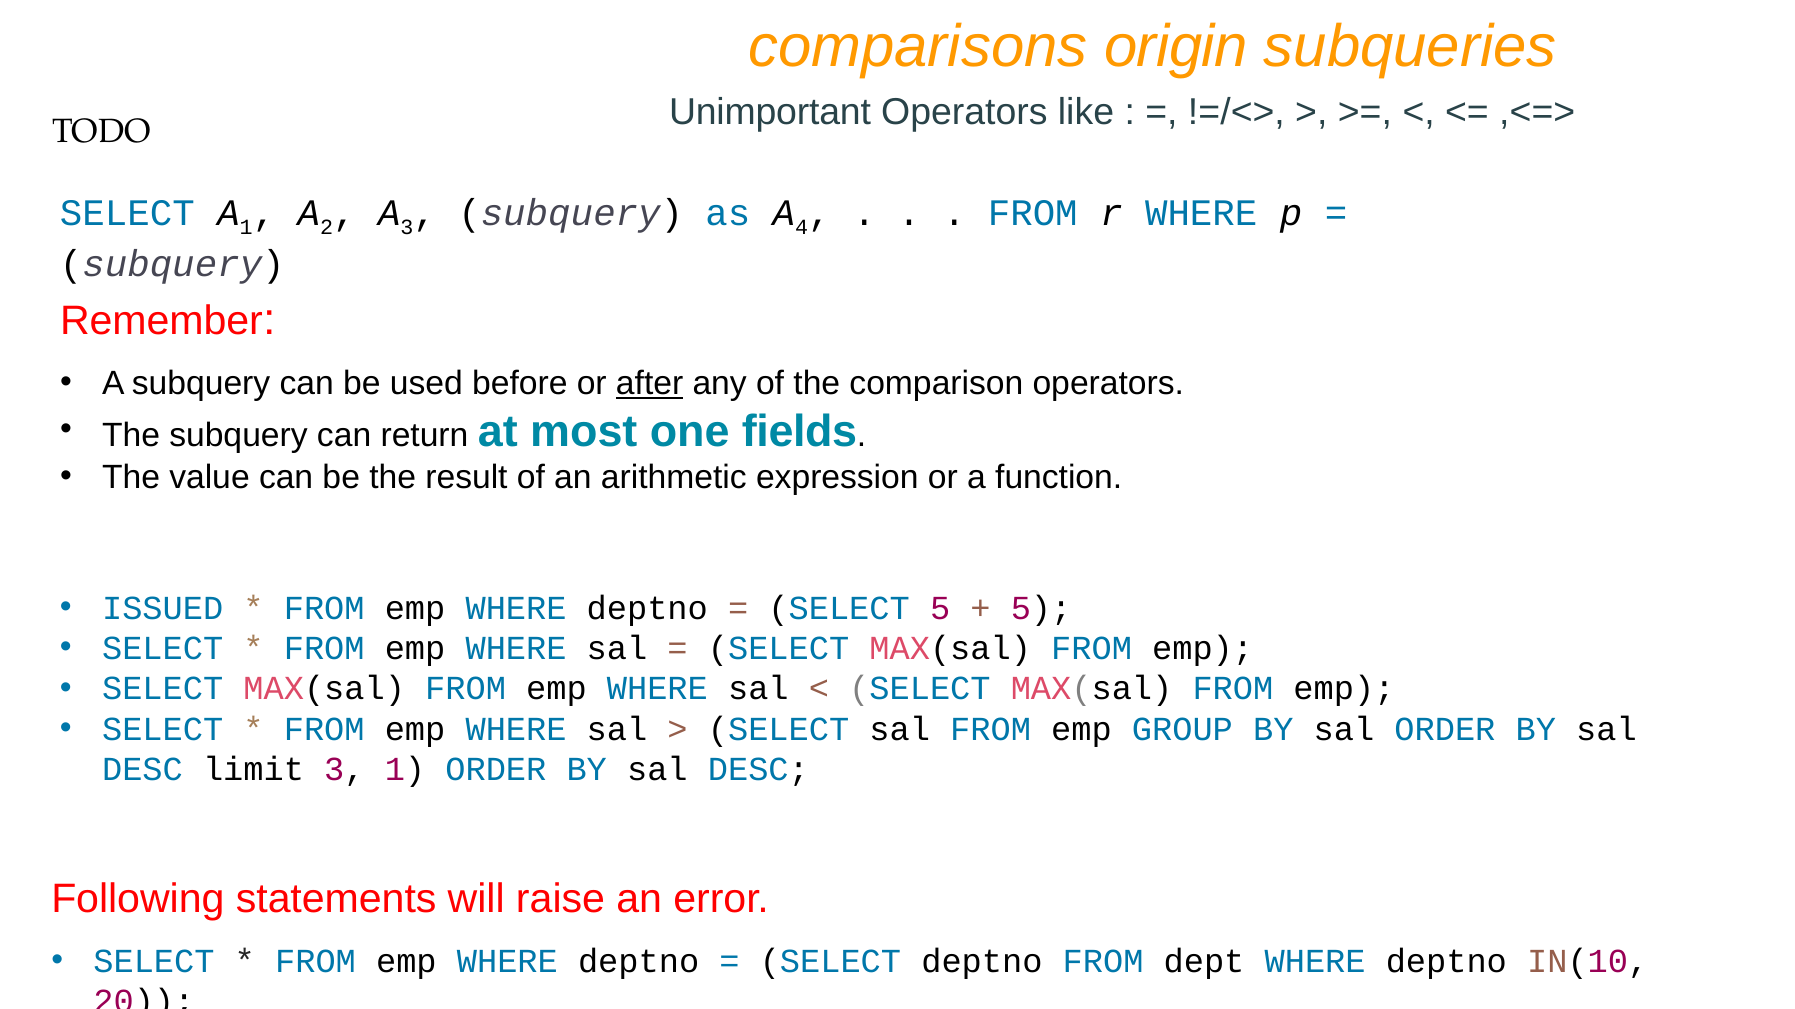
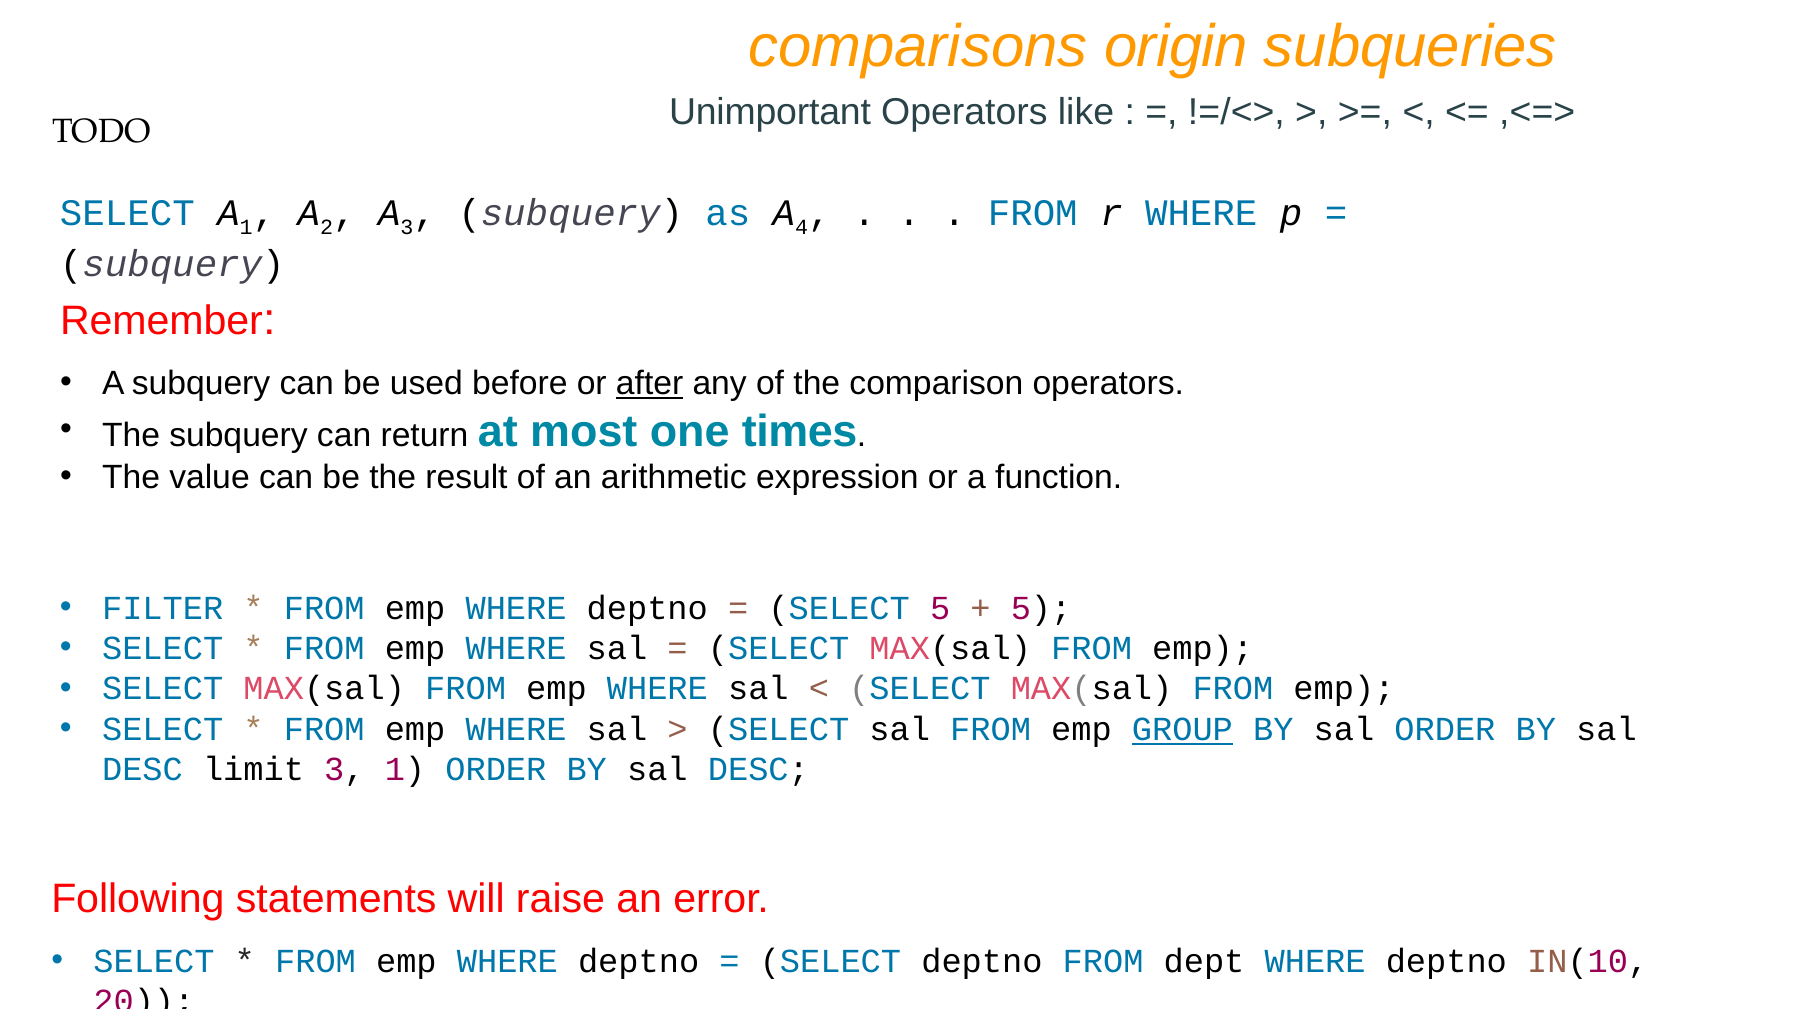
fields: fields -> times (800, 432)
ISSUED: ISSUED -> FILTER (163, 608)
GROUP underline: none -> present (1182, 730)
